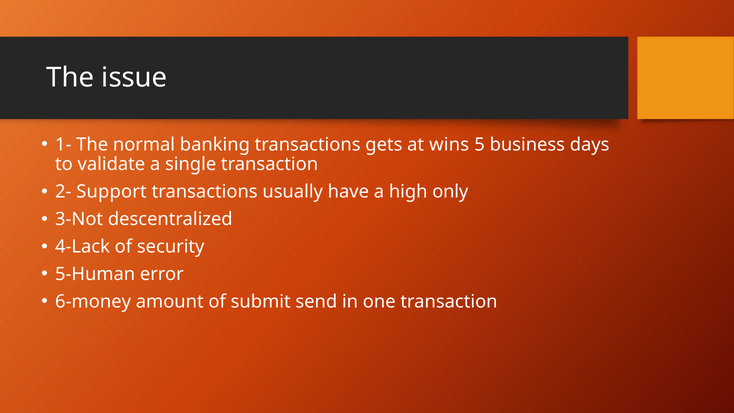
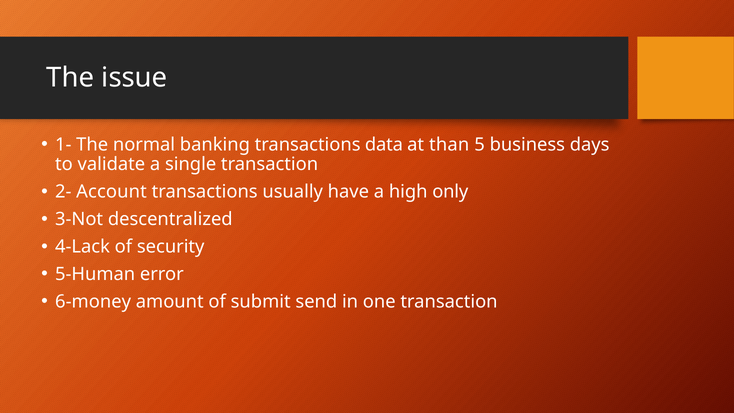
gets: gets -> data (384, 144)
wins: wins -> than (449, 144)
Support: Support -> Account (112, 192)
